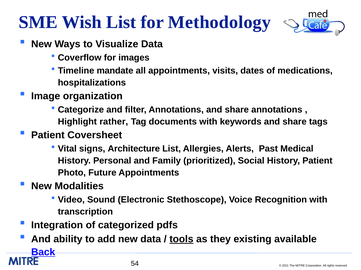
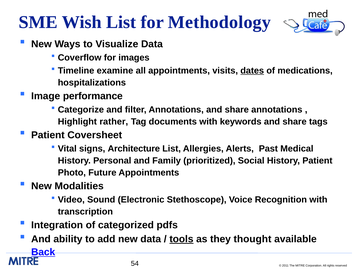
mandate: mandate -> examine (115, 71)
dates underline: none -> present (252, 71)
organization: organization -> performance (93, 96)
existing: existing -> thought (252, 240)
